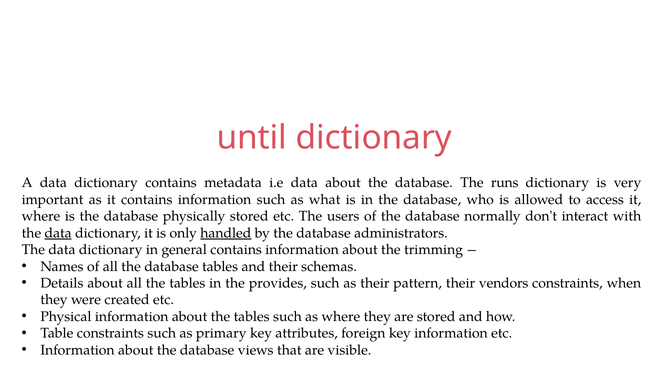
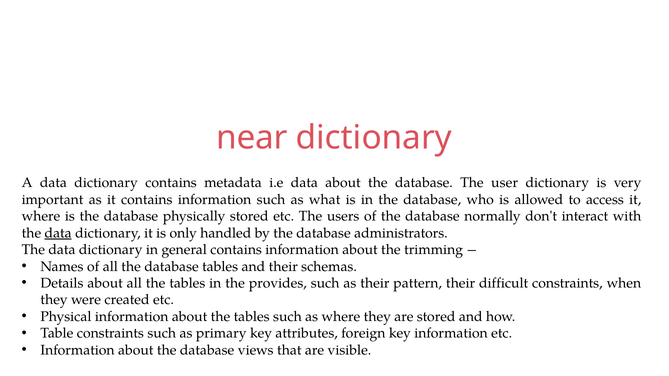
until: until -> near (252, 138)
runs: runs -> user (505, 183)
handled underline: present -> none (226, 233)
vendors: vendors -> difficult (504, 283)
